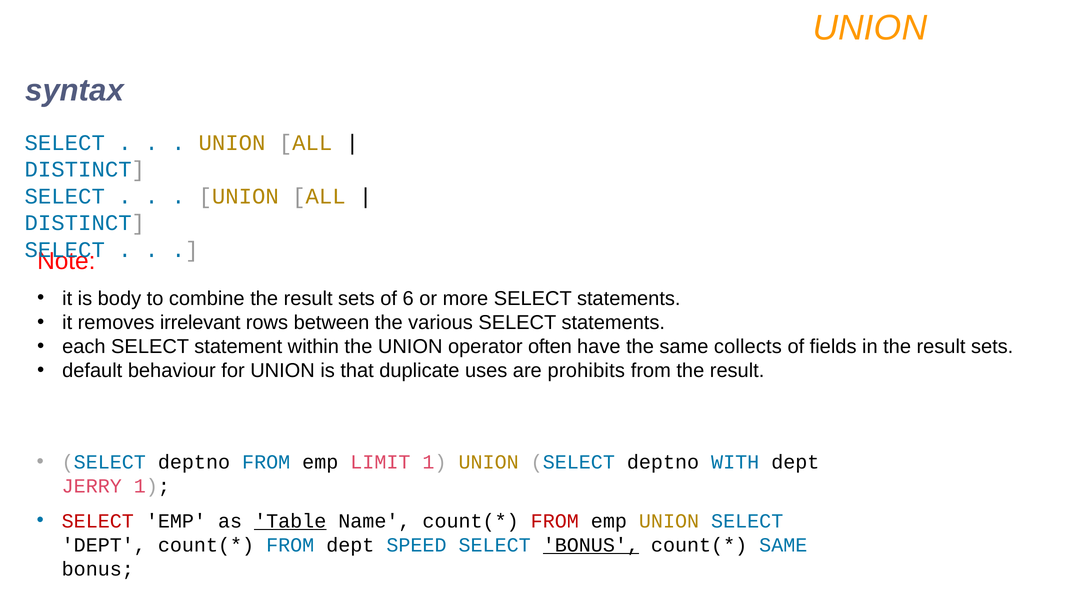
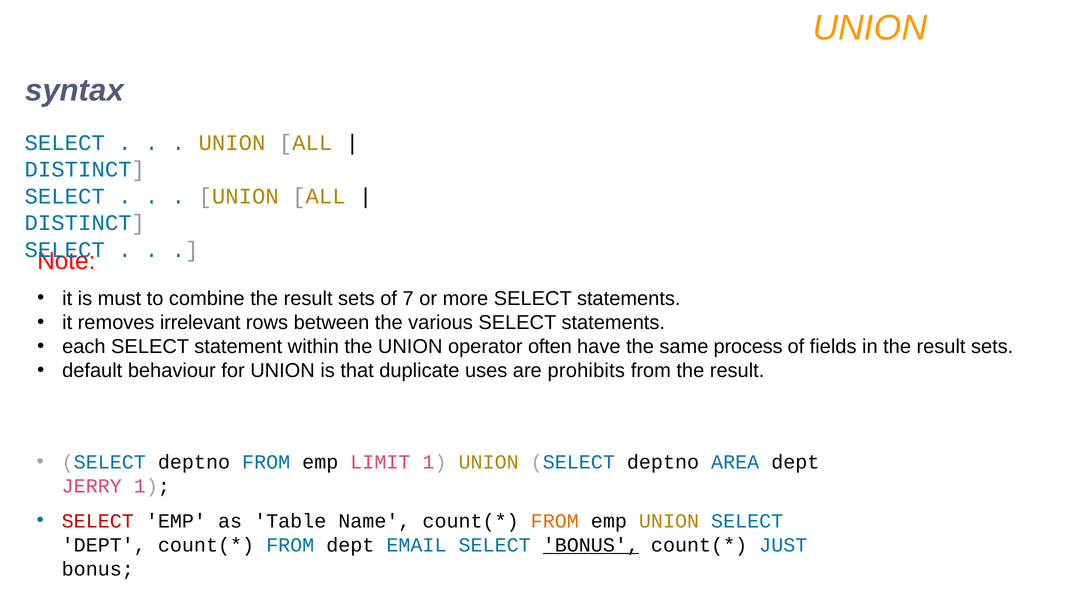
body: body -> must (119, 298)
6: 6 -> 7 (408, 298)
collects: collects -> process (748, 346)
WITH: WITH -> AREA (735, 462)
Table underline: present -> none (290, 520)
FROM colour: red -> orange (555, 520)
SPEED: SPEED -> EMAIL (416, 544)
SAME: SAME -> JUST (783, 544)
